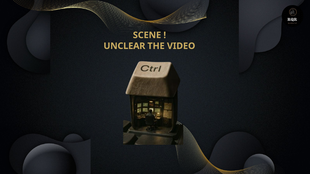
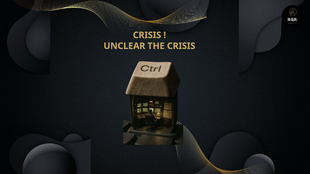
SCENE: SCENE -> CRISIS (147, 35)
THE VIDEO: VIDEO -> CRISIS (181, 46)
